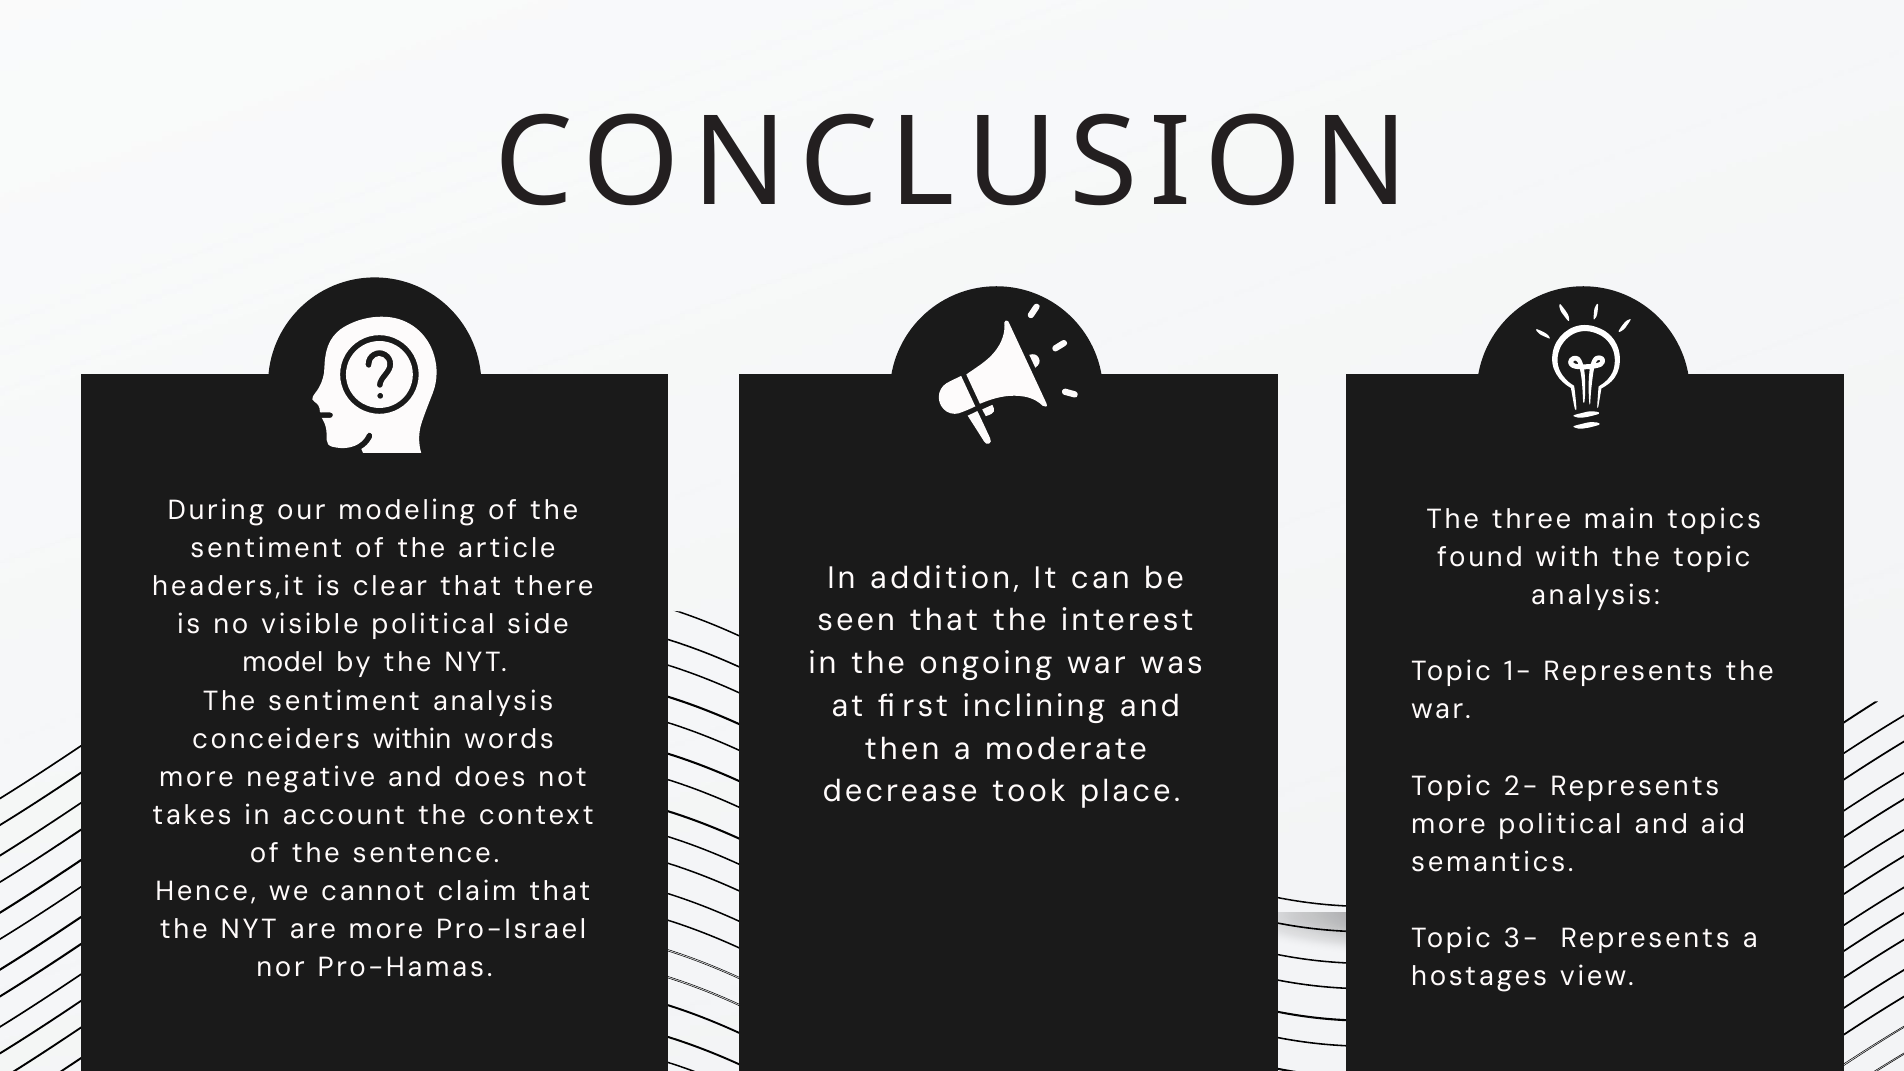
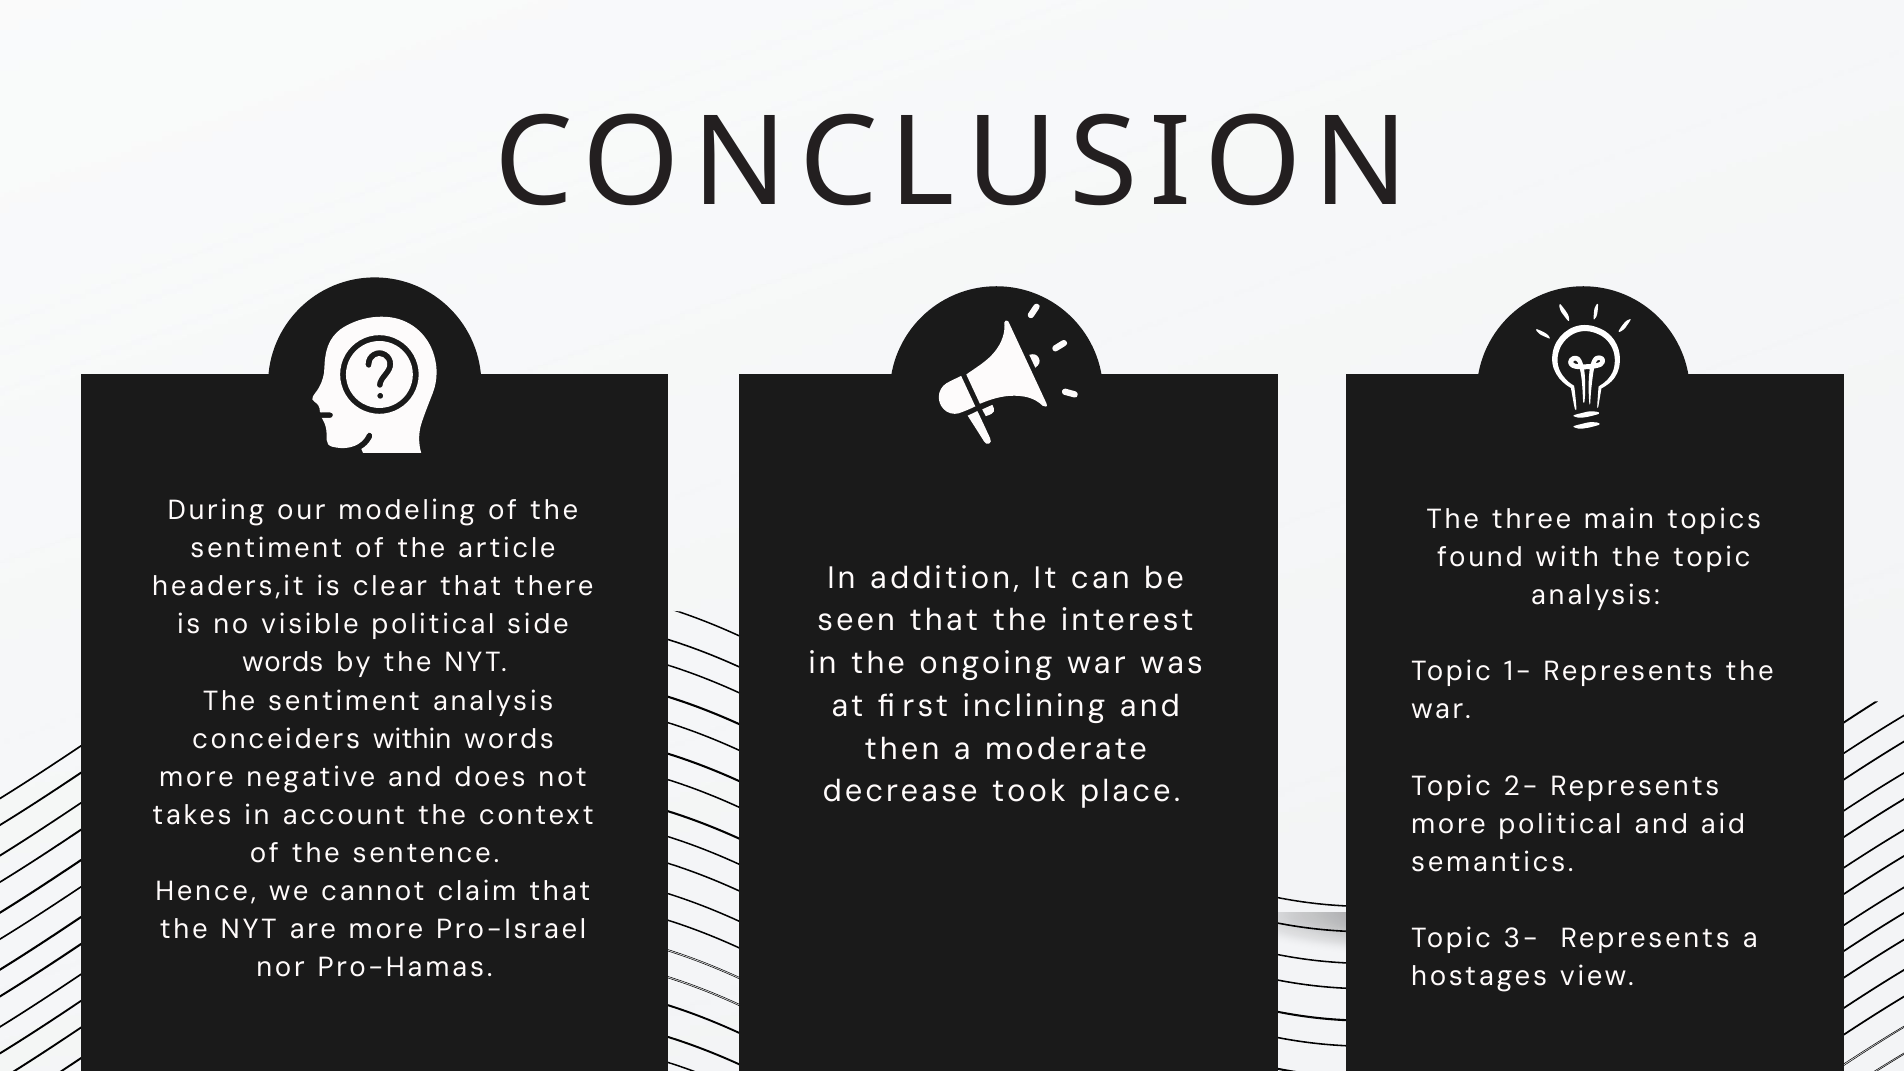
model: model -> words (283, 663)
